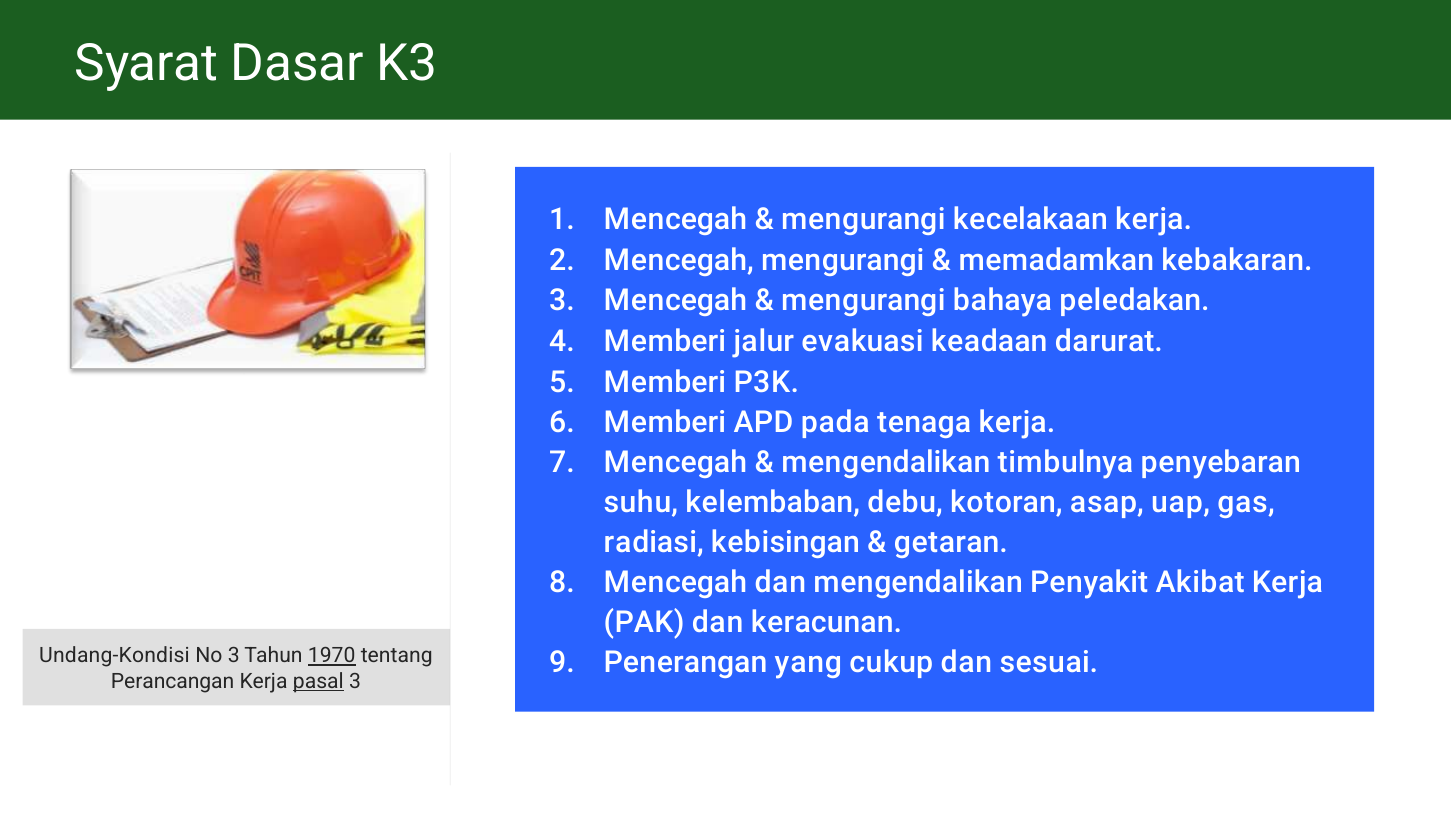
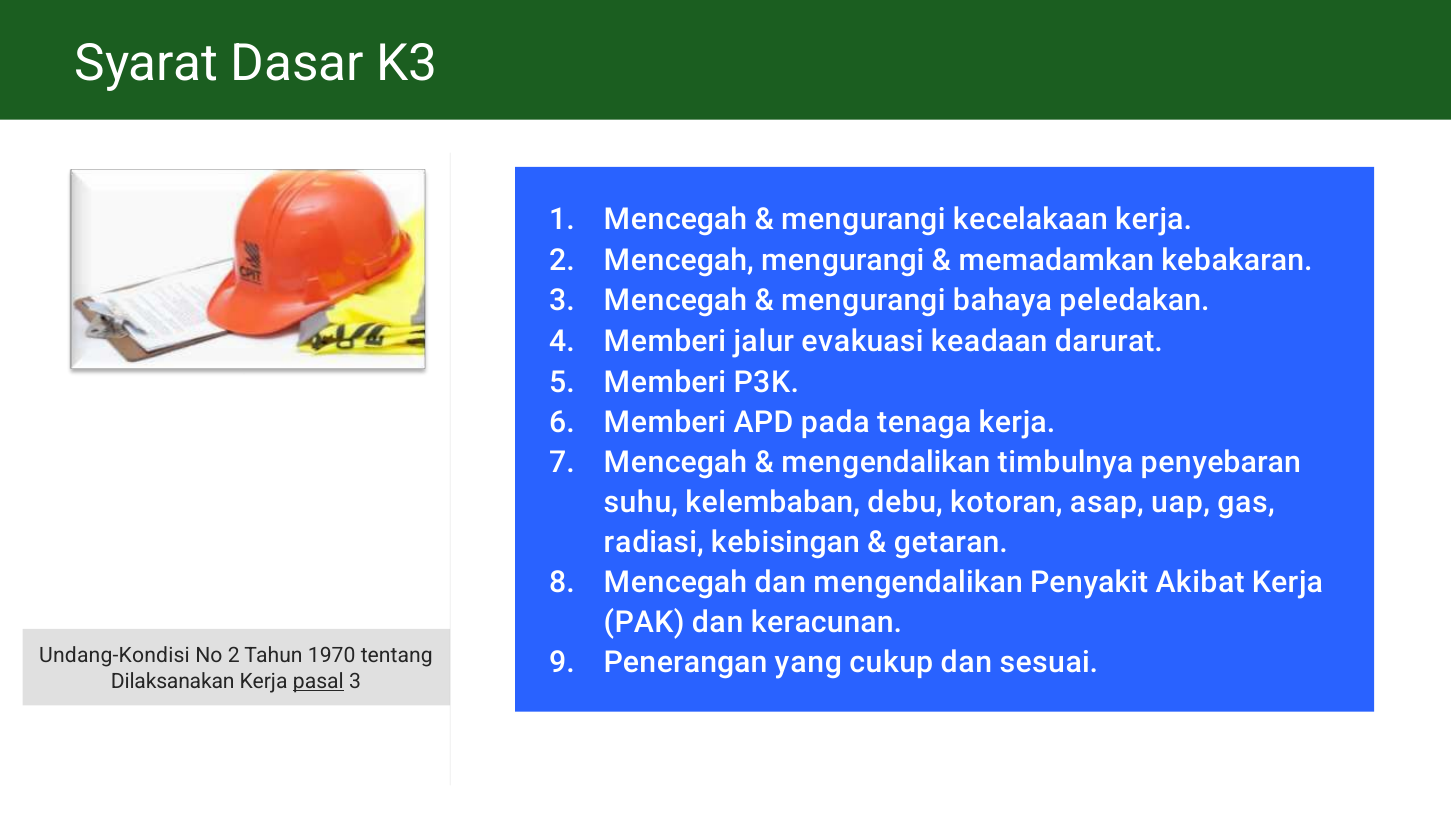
No 3: 3 -> 2 (234, 656)
1970 underline: present -> none (332, 656)
Perancangan: Perancangan -> Dilaksanakan (173, 682)
